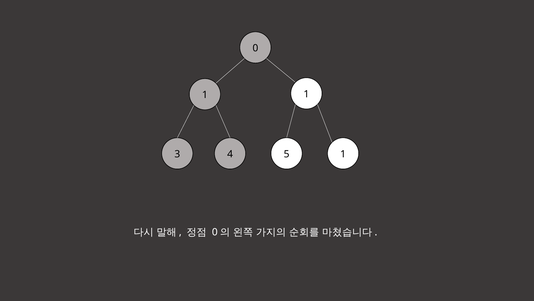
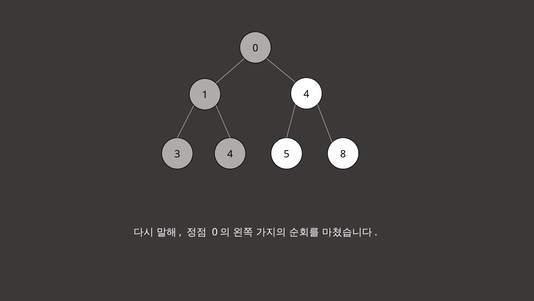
1 1: 1 -> 4 (306, 94)
4 1: 1 -> 8 (343, 154)
